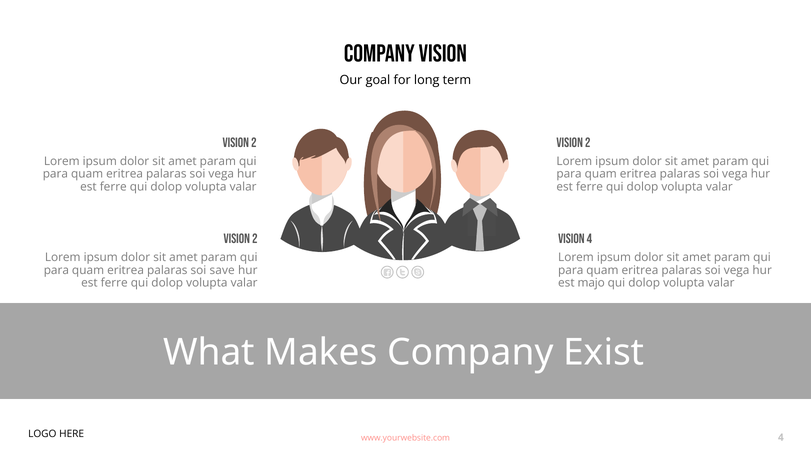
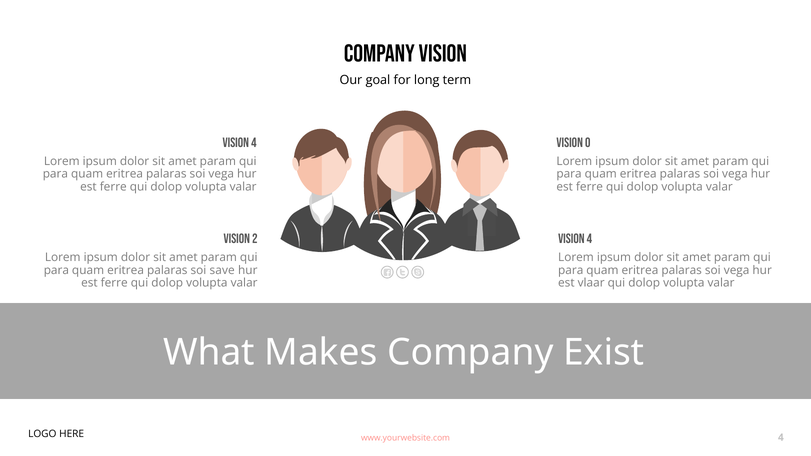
2: 2 -> 4 (254, 143)
2: 2 -> 0 (588, 143)
majo: majo -> vlaar (591, 283)
